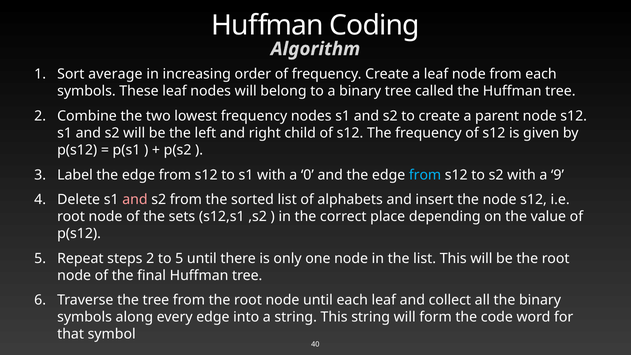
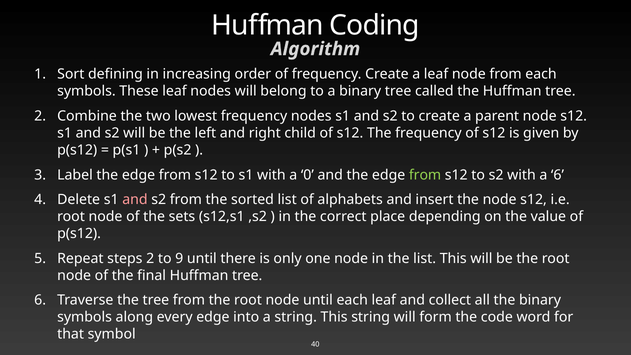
average: average -> defining (115, 74)
from colour: light blue -> light green (425, 175)
a 9: 9 -> 6 (557, 175)
to 5: 5 -> 9 (179, 258)
